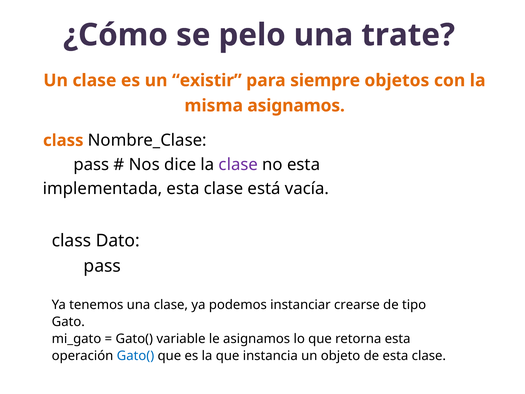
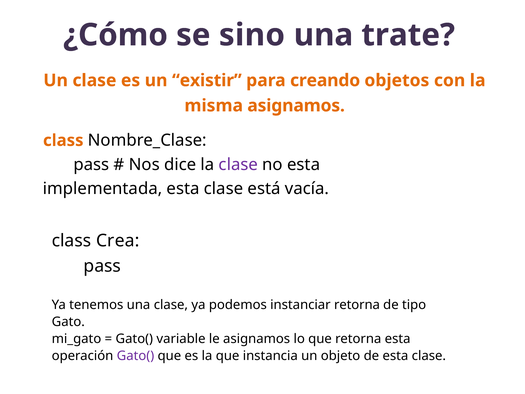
pelo: pelo -> sino (252, 35)
siempre: siempre -> creando (325, 80)
Dato: Dato -> Crea (118, 241)
instanciar crearse: crearse -> retorna (357, 305)
Gato( colour: blue -> purple (135, 356)
